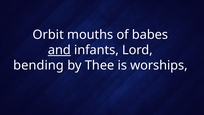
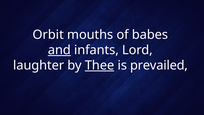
bending: bending -> laughter (39, 65)
Thee underline: none -> present (100, 65)
worships: worships -> prevailed (159, 65)
